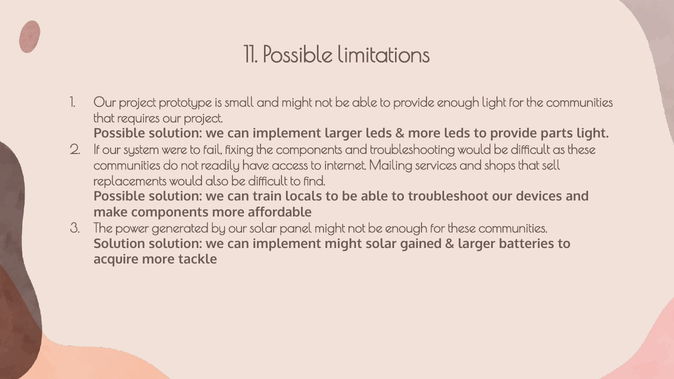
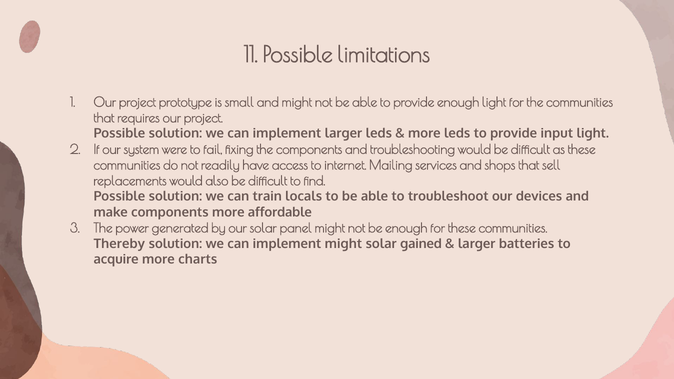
parts: parts -> input (557, 134)
Solution: Solution -> Thereby (119, 244)
tackle: tackle -> charts (198, 260)
